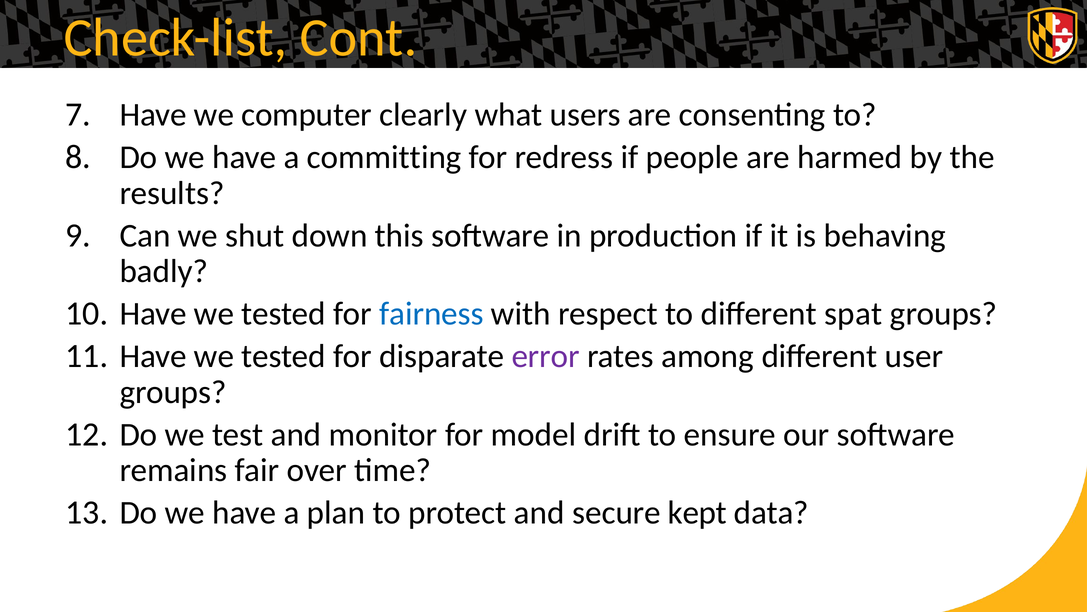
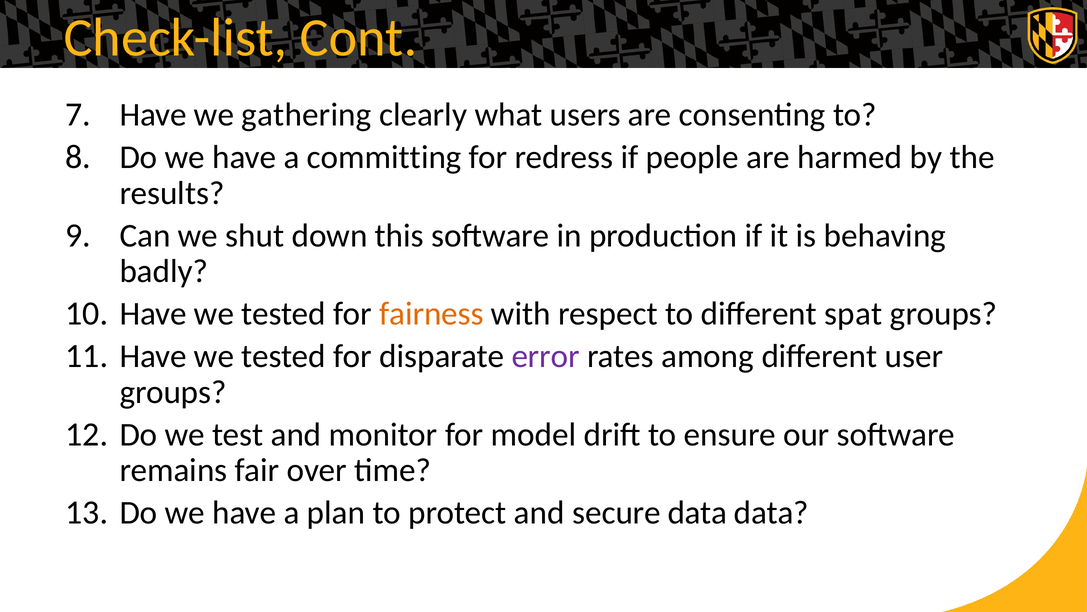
computer: computer -> gathering (306, 115)
fairness colour: blue -> orange (431, 314)
secure kept: kept -> data (697, 512)
